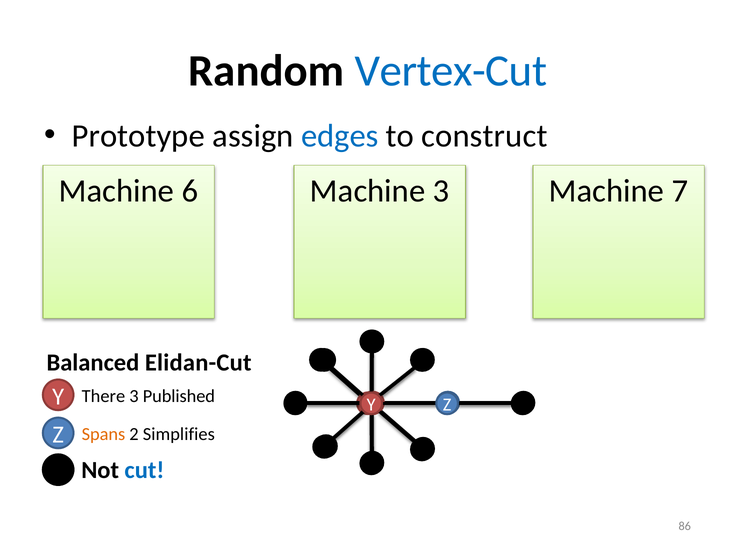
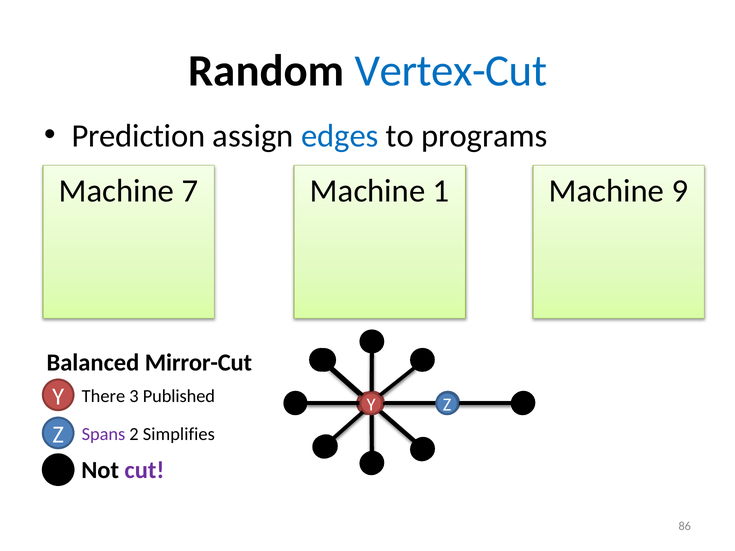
Prototype: Prototype -> Prediction (138, 136)
construct: construct -> programs (484, 136)
6: 6 -> 7 (190, 191)
Machine 3: 3 -> 1 (441, 191)
7: 7 -> 9 (680, 191)
Elidan-Cut: Elidan-Cut -> Mirror-Cut (198, 363)
Spans colour: orange -> purple (103, 434)
cut colour: blue -> purple (144, 470)
